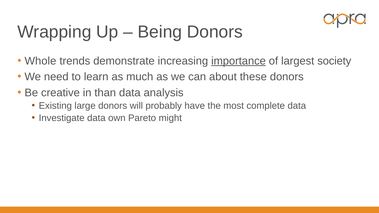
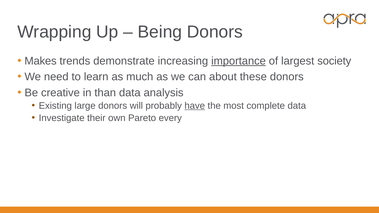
Whole: Whole -> Makes (41, 61)
have underline: none -> present (195, 106)
Investigate data: data -> their (96, 118)
might: might -> every (170, 118)
